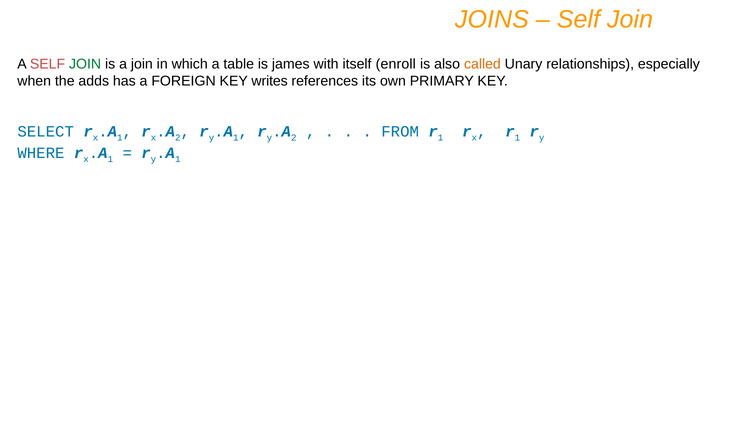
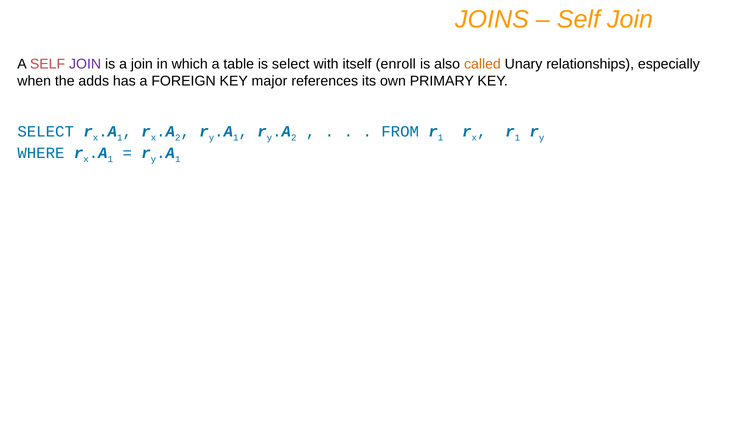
JOIN colour: green -> purple (85, 64)
is james: james -> select (291, 64)
writes: writes -> major (269, 81)
